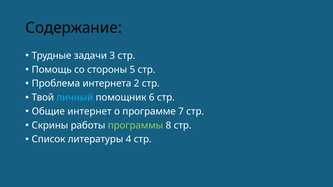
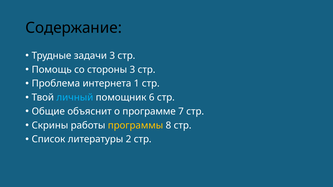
стороны 5: 5 -> 3 (132, 70)
2: 2 -> 1 (137, 84)
интернет: интернет -> объяснит (90, 112)
программы colour: light green -> yellow (135, 126)
4: 4 -> 2 (128, 140)
